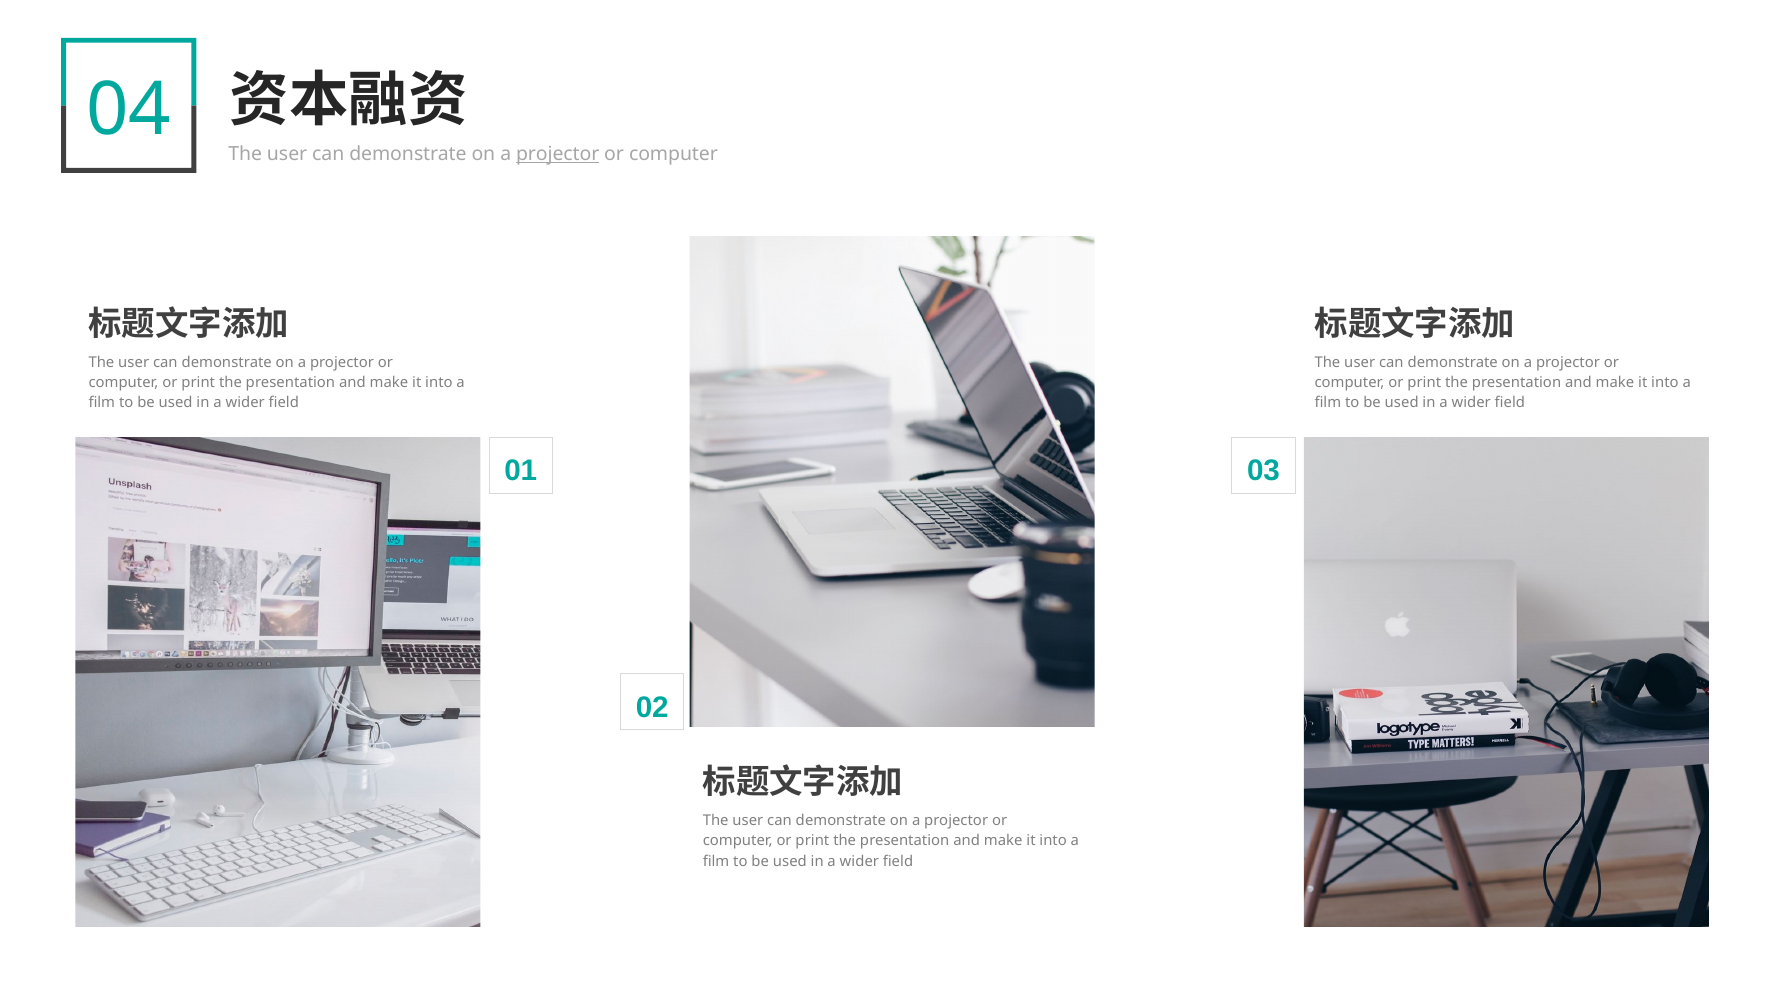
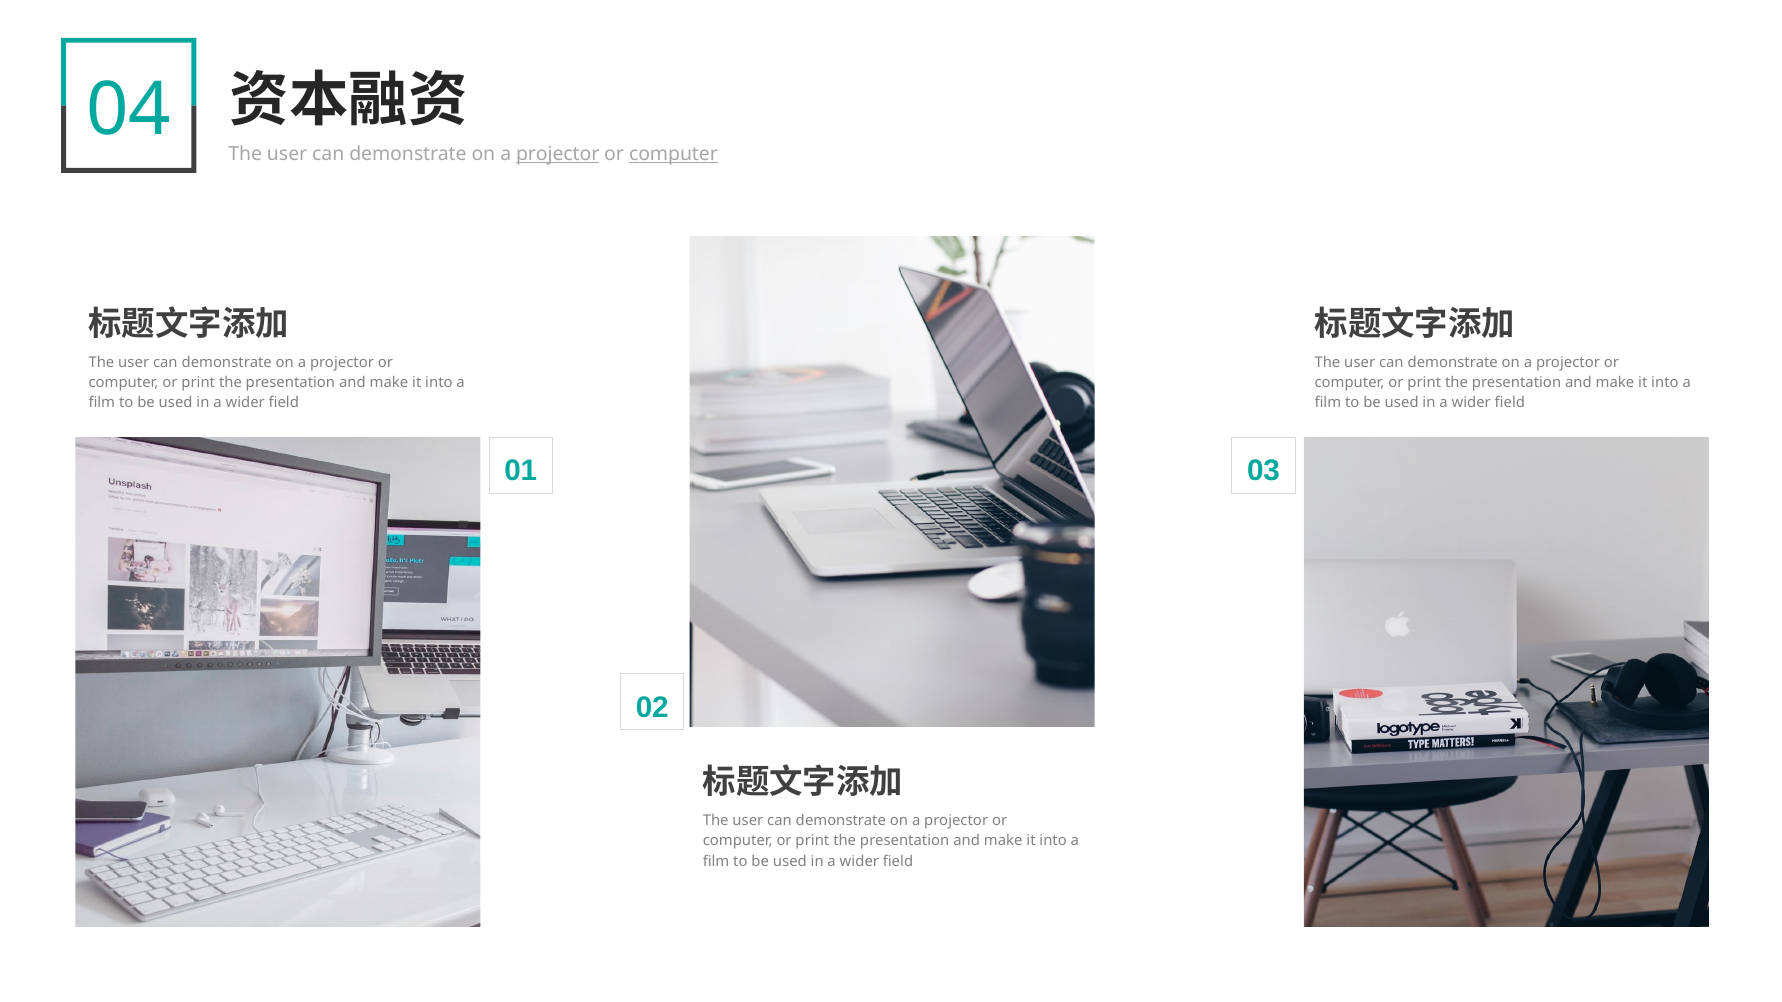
computer underline: none -> present (673, 154)
